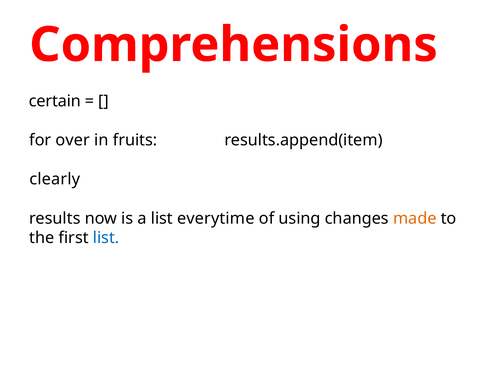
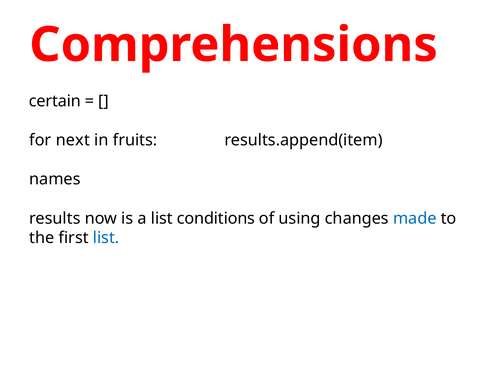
over: over -> next (73, 140)
clearly: clearly -> names (55, 179)
everytime: everytime -> conditions (216, 218)
made colour: orange -> blue (415, 218)
